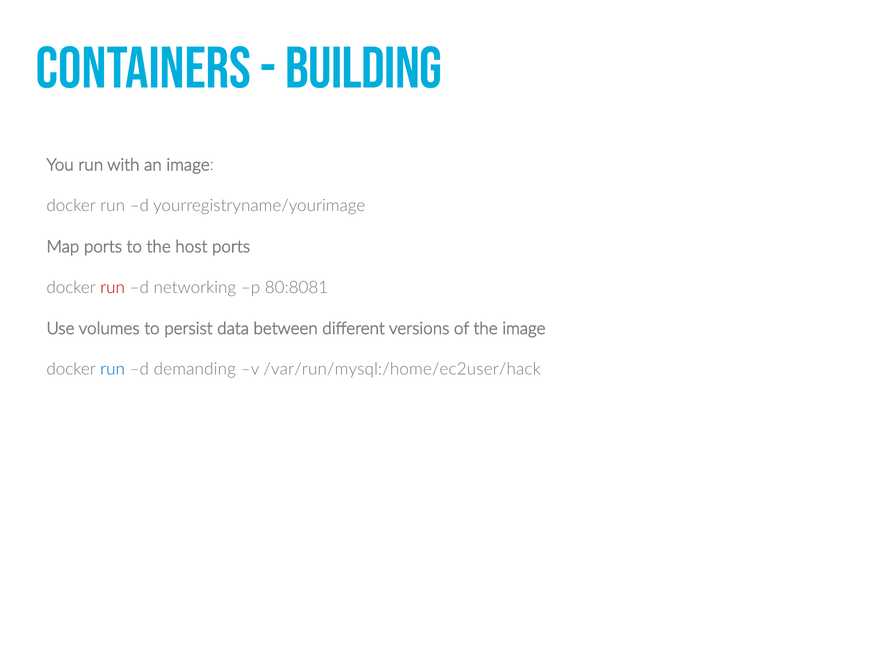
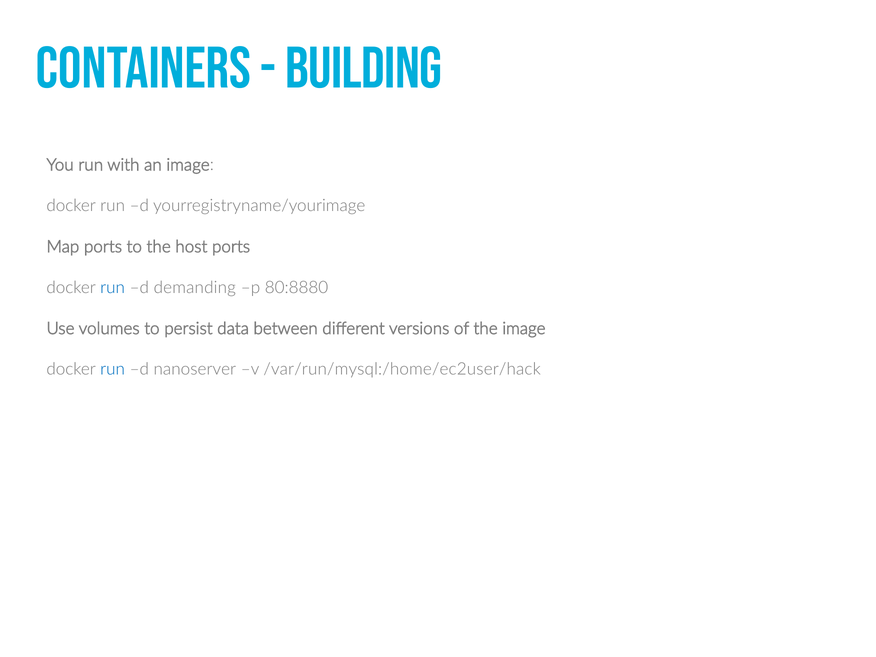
run colour: red -> blue (113, 288)
networking: networking -> demanding (195, 288)
80:8081: 80:8081 -> 80:8880 (296, 288)
demanding: demanding -> nanoserver (195, 369)
